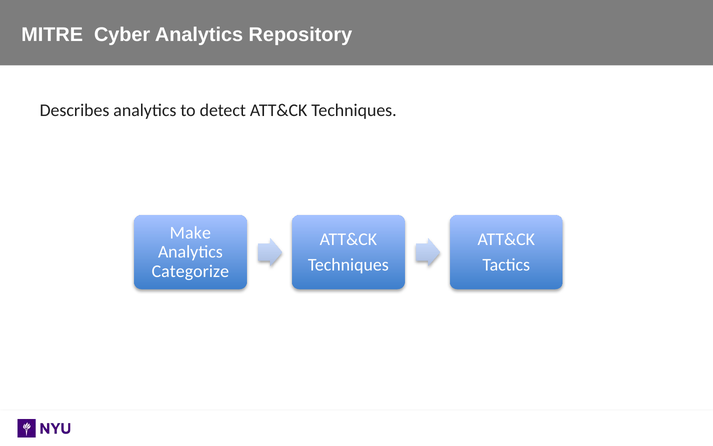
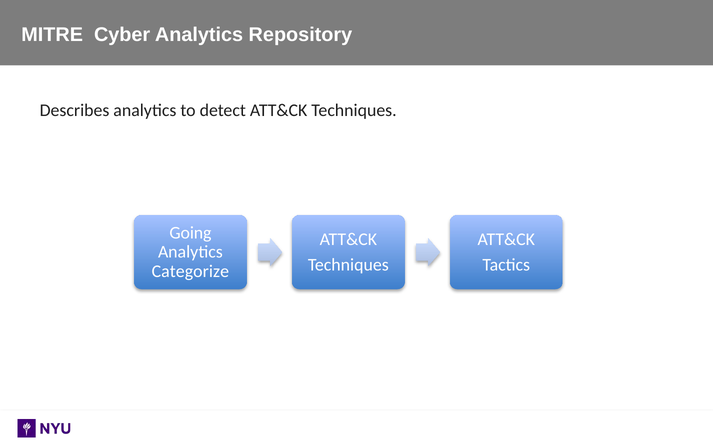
Make: Make -> Going (190, 233)
